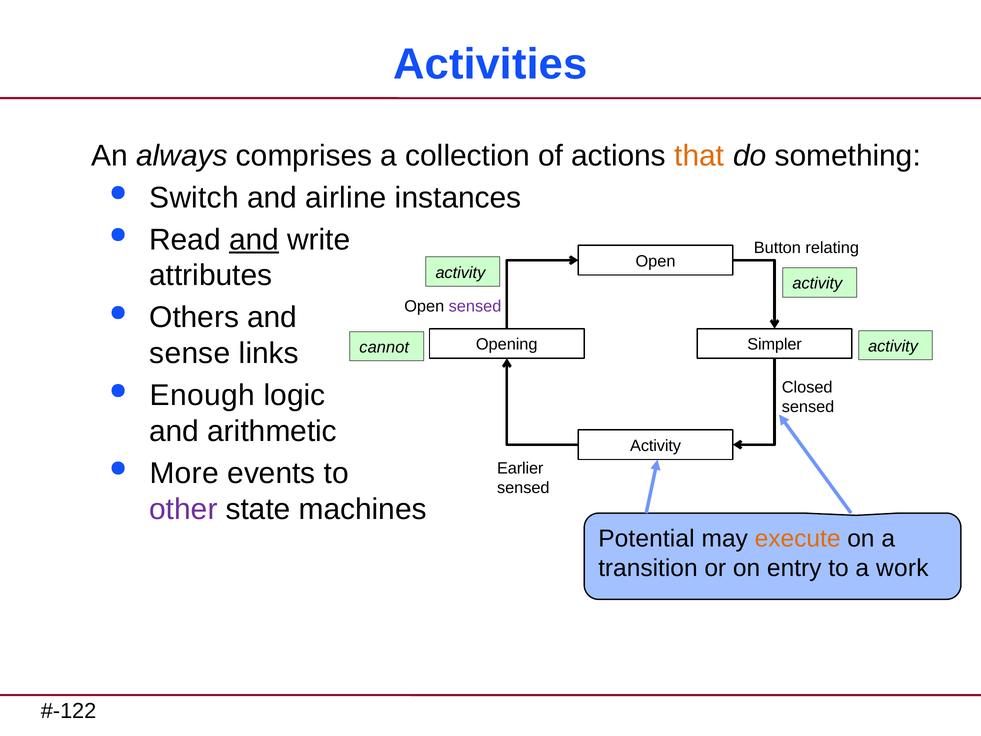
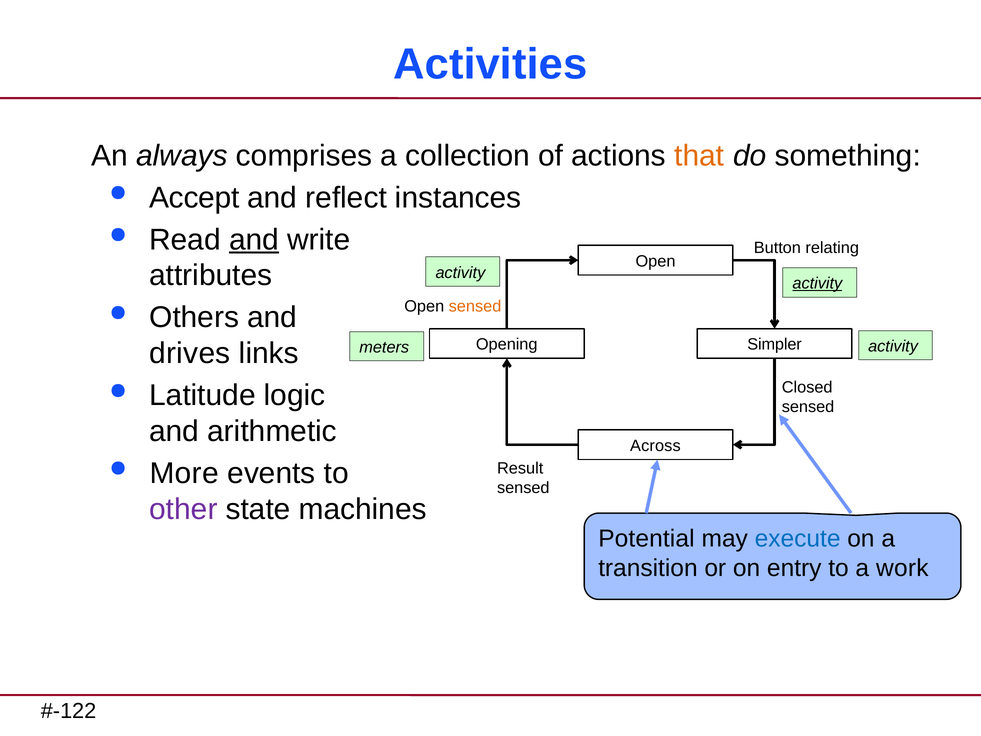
Switch: Switch -> Accept (194, 198)
airline: airline -> reflect (346, 198)
activity underline: none -> present (817, 284)
sensed colour: purple -> orange (475, 306)
sense: sense -> drives (190, 353)
cannot: cannot -> meters (384, 347)
Enough: Enough -> Latitude (203, 395)
Activity: Activity -> Across (655, 446)
Earlier: Earlier -> Result (520, 468)
execute colour: orange -> blue (798, 538)
